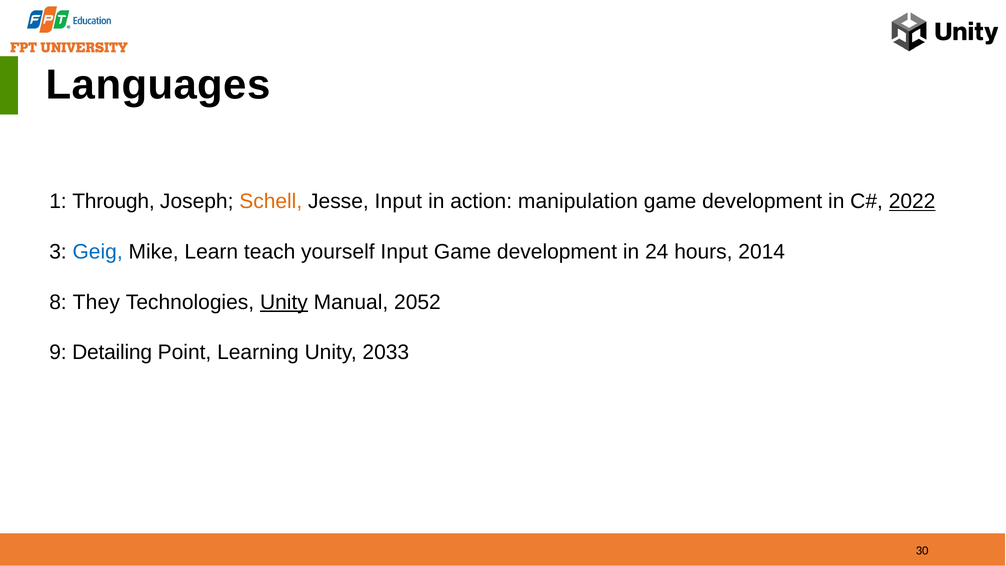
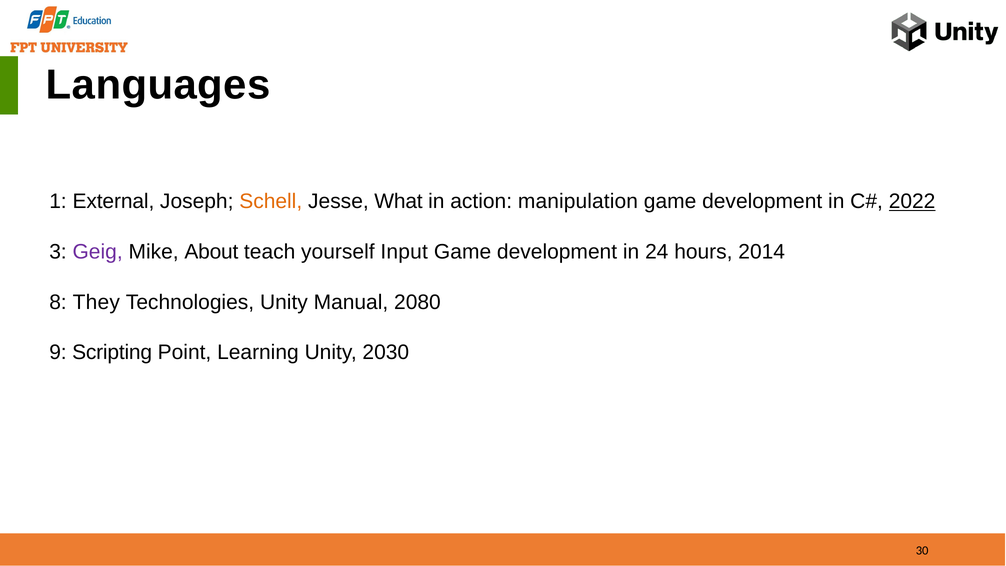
Through: Through -> External (113, 201)
Jesse Input: Input -> What (398, 201)
Geig colour: blue -> purple (98, 252)
Learn: Learn -> About (211, 252)
Unity underline: present -> none (284, 302)
2052: 2052 -> 2080 (417, 302)
Detailing: Detailing -> Scripting (112, 352)
2033: 2033 -> 2030 (386, 352)
